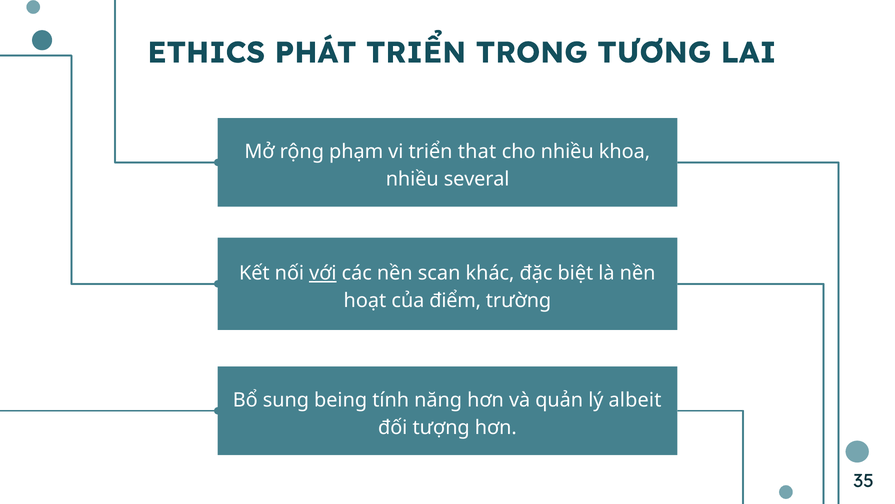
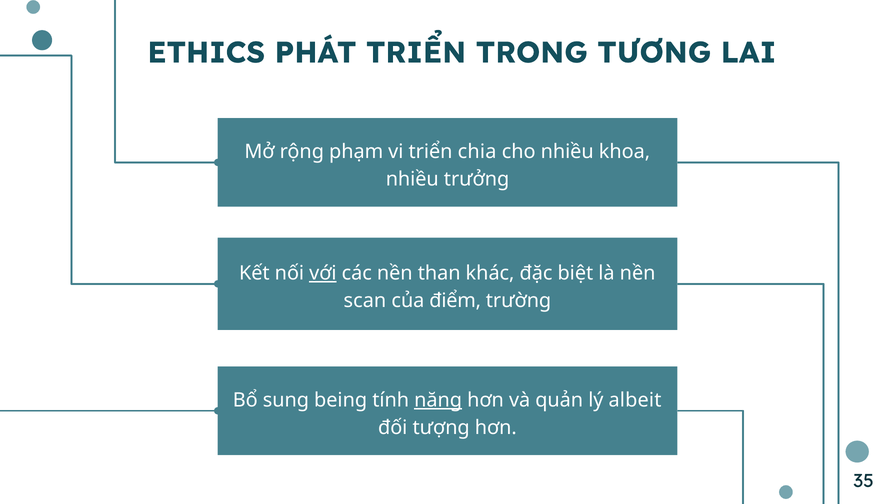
that: that -> chia (477, 152)
several: several -> trưởng (477, 179)
scan: scan -> than (439, 273)
hoạt: hoạt -> scan (365, 300)
năng underline: none -> present (438, 400)
